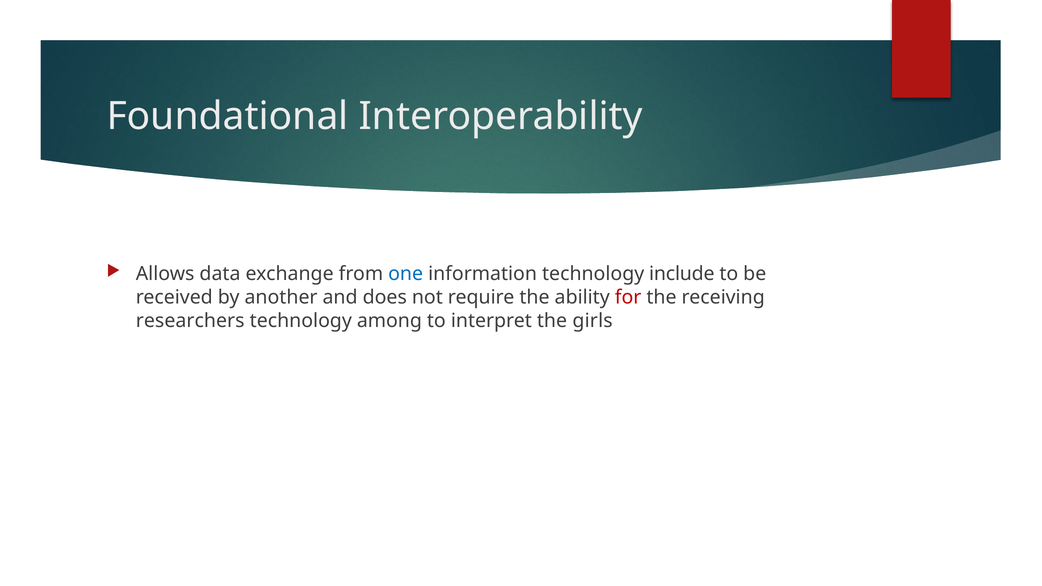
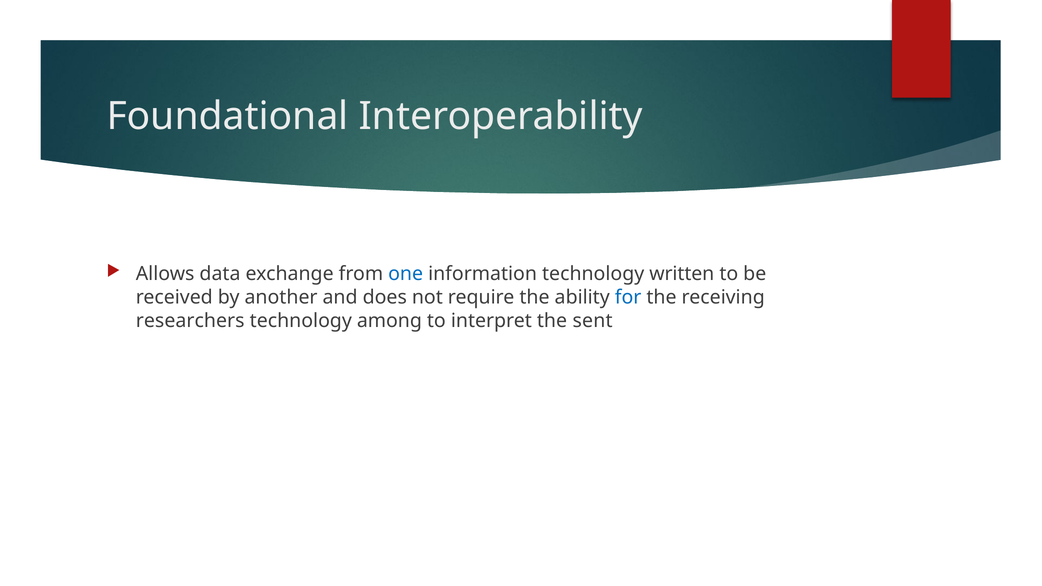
include: include -> written (682, 274)
for colour: red -> blue (628, 297)
girls: girls -> sent (593, 321)
